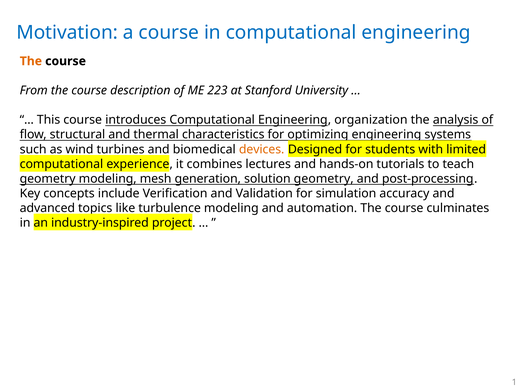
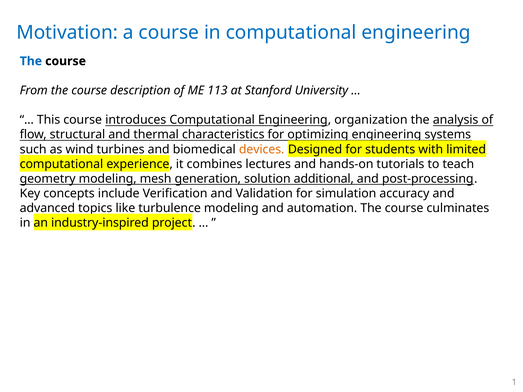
The colour: orange -> blue (31, 61)
223: 223 -> 113 (217, 91)
solution geometry: geometry -> additional (324, 179)
